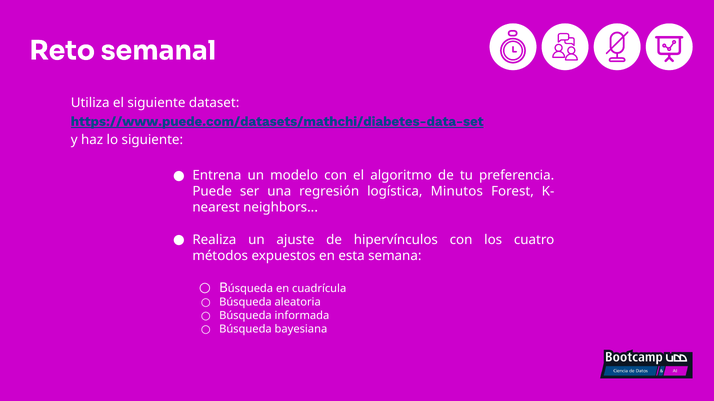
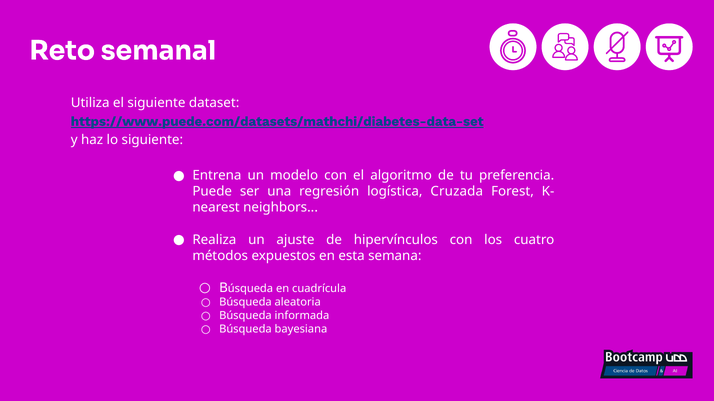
Minutos: Minutos -> Cruzada (457, 192)
